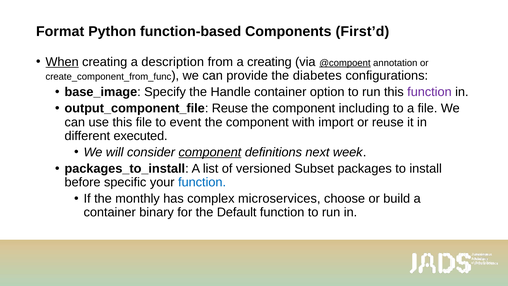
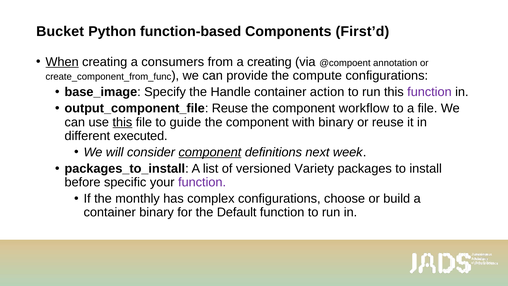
Format: Format -> Bucket (60, 32)
description: description -> consumers (173, 62)
@compoent underline: present -> none (345, 63)
diabetes: diabetes -> compute (317, 76)
option: option -> action (327, 92)
including: including -> workflow (364, 108)
this underline: none -> present (122, 122)
event: event -> guide (185, 122)
with import: import -> binary (336, 122)
Subset: Subset -> Variety (314, 168)
function colour: blue -> purple (202, 182)
complex microservices: microservices -> configurations (279, 199)
